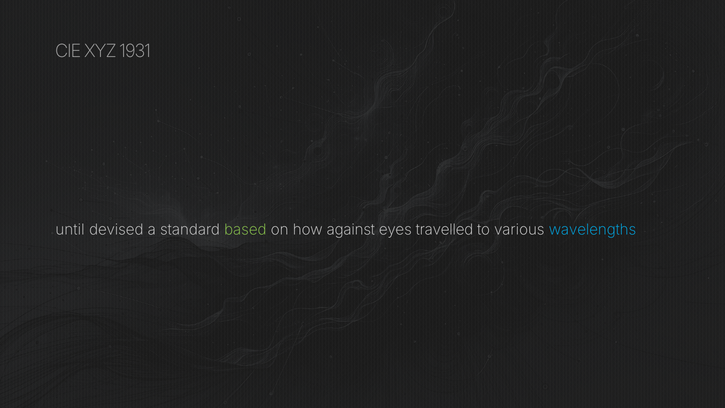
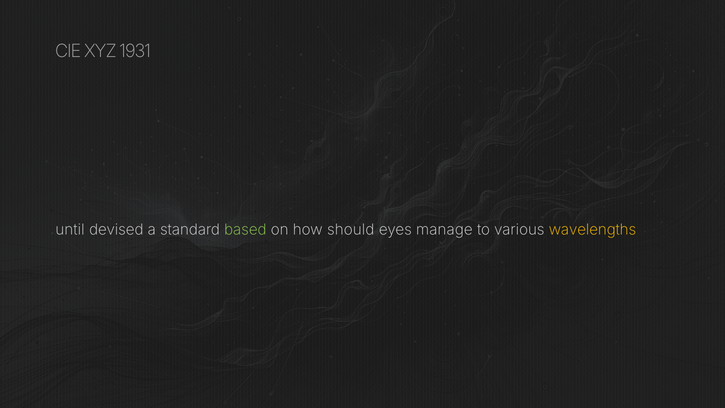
against: against -> should (351, 230)
travelled: travelled -> manage (444, 230)
wavelengths colour: light blue -> yellow (592, 230)
